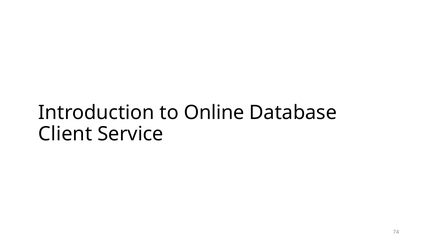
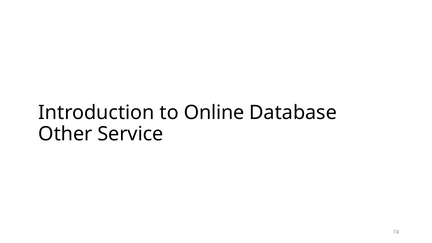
Client: Client -> Other (65, 134)
